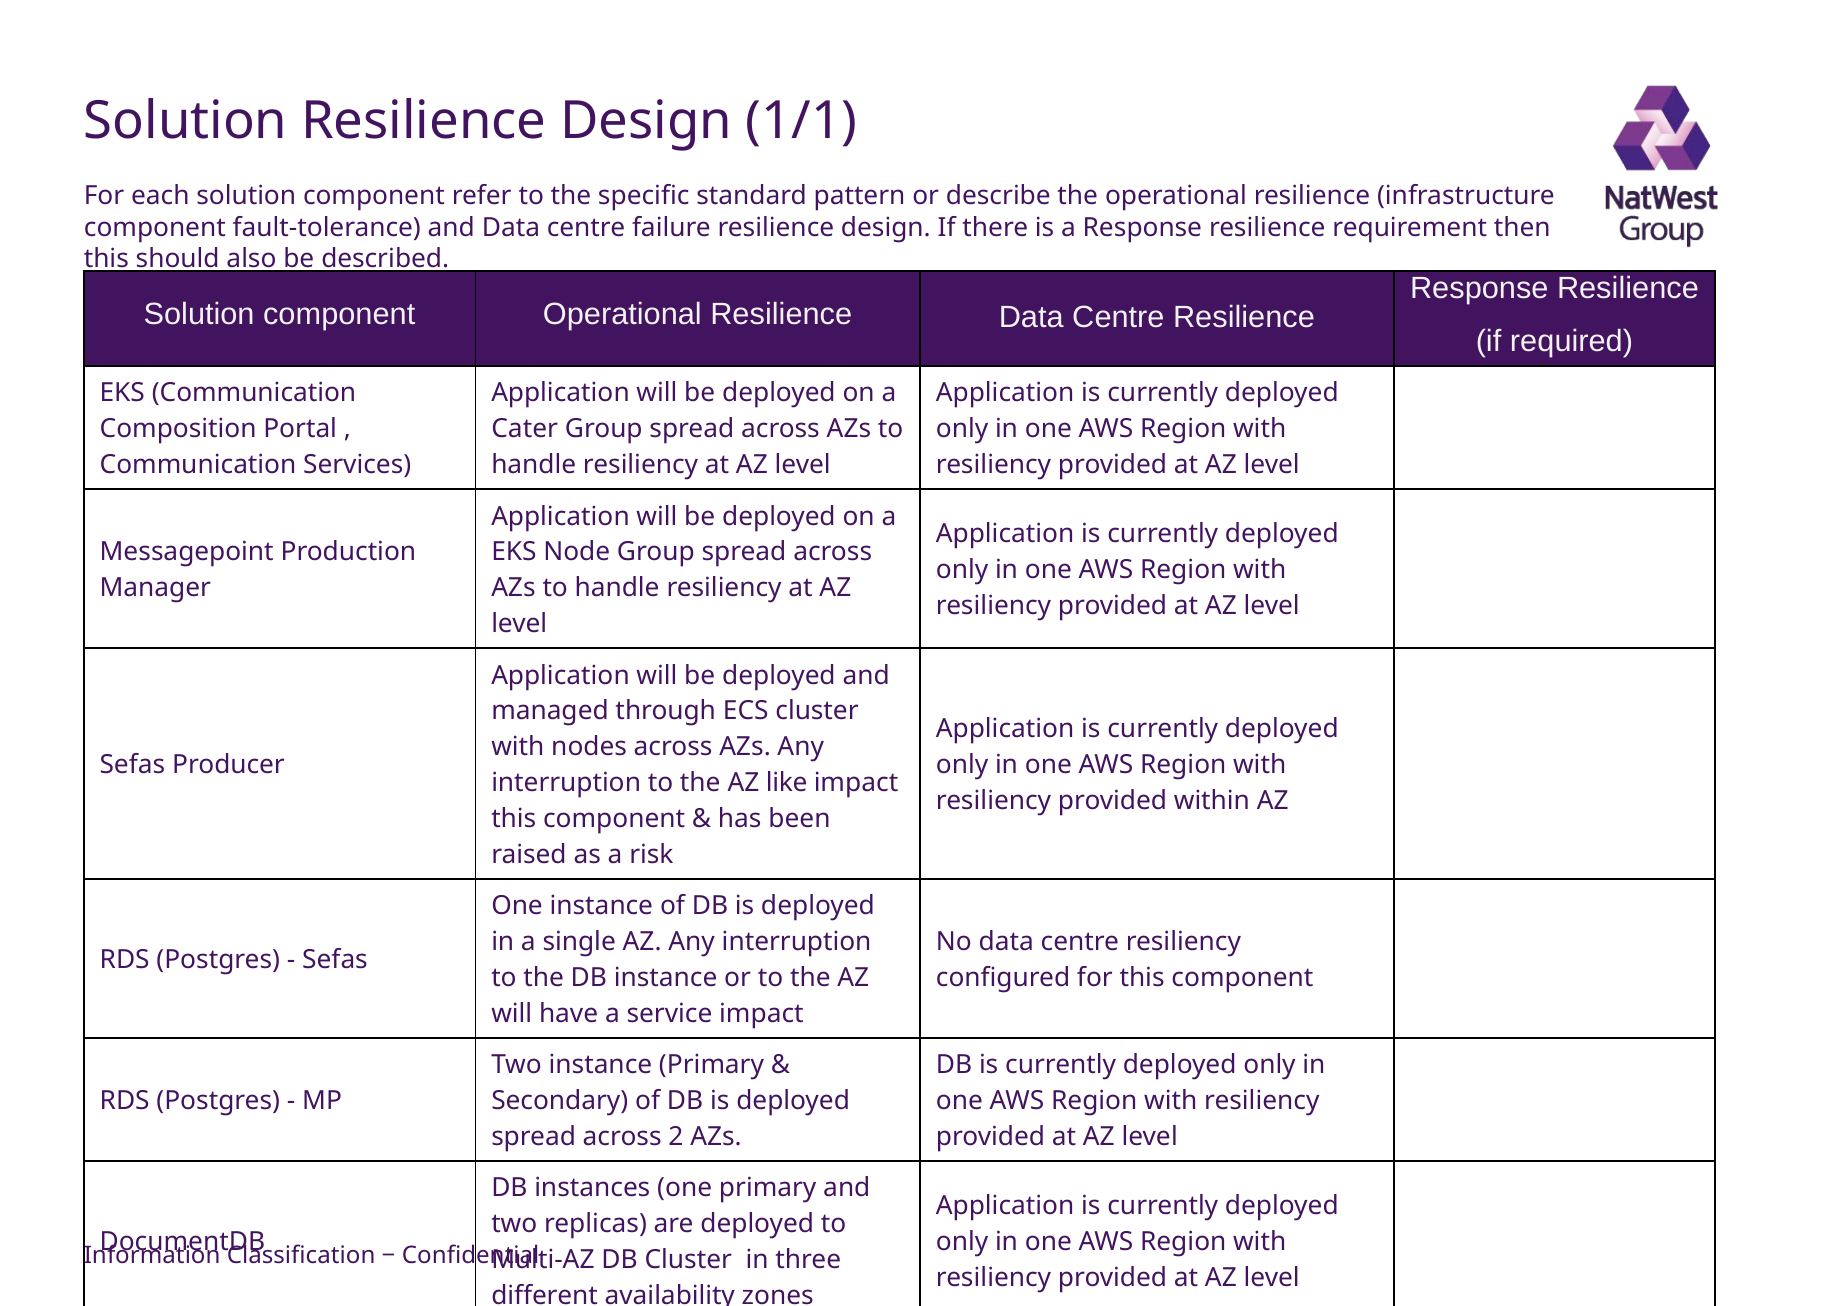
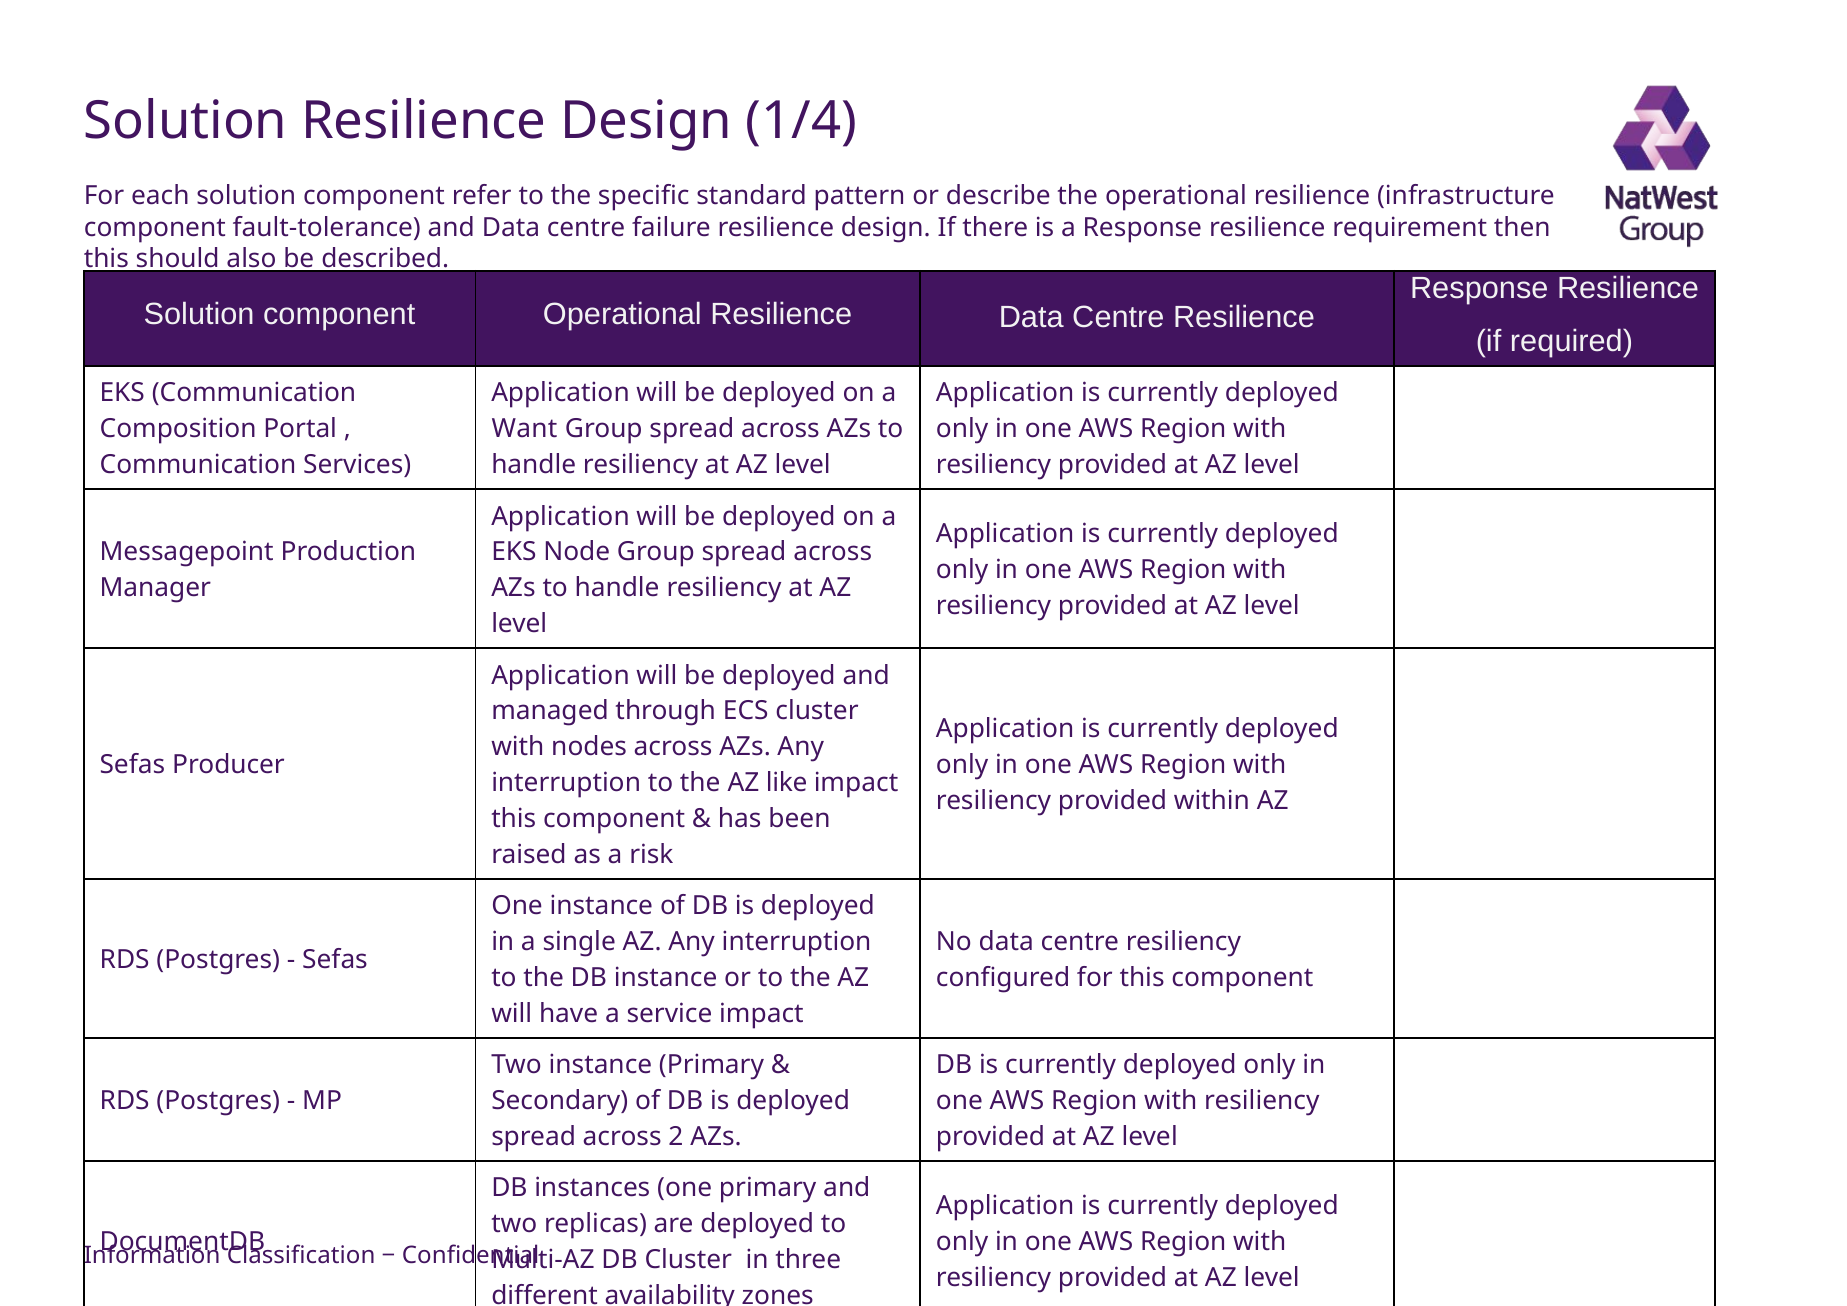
1/1: 1/1 -> 1/4 (801, 121)
Cater: Cater -> Want (525, 429)
